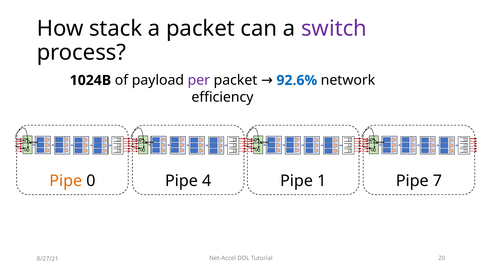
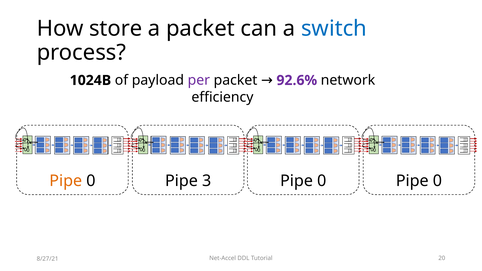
stack: stack -> store (116, 29)
switch colour: purple -> blue (334, 29)
92.6% colour: blue -> purple (297, 80)
4: 4 -> 3 (207, 181)
1: 1 -> 0 (322, 181)
7: 7 -> 0 (437, 181)
